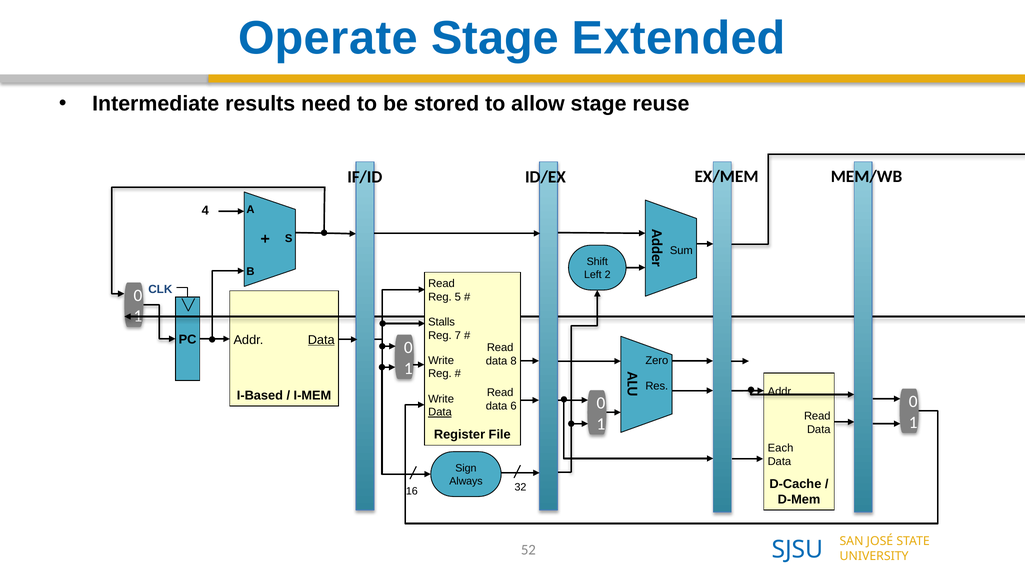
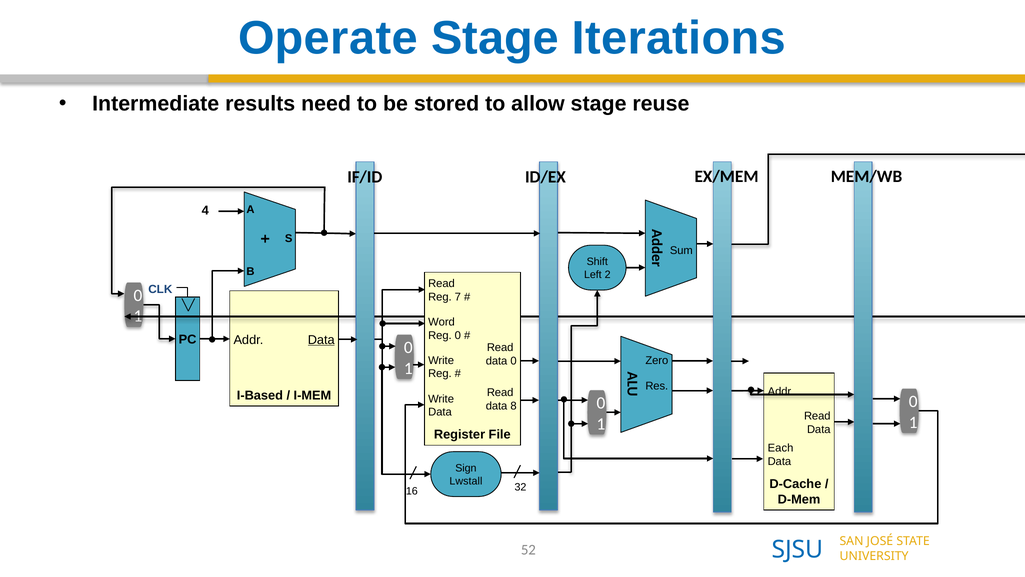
Extended: Extended -> Iterations (679, 38)
5: 5 -> 7 (458, 297)
Stalls: Stalls -> Word (442, 322)
Reg 7: 7 -> 0 (458, 335)
8: 8 -> 0 (514, 361)
6: 6 -> 8 (514, 406)
Data underline: present -> none (440, 412)
Always: Always -> Lwstall (466, 481)
